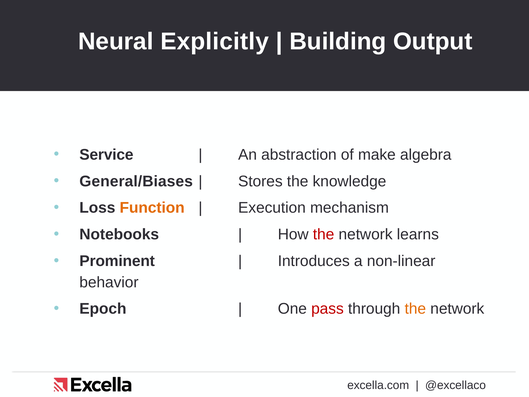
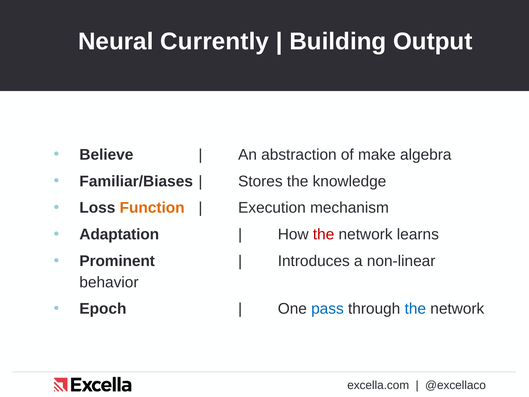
Explicitly: Explicitly -> Currently (215, 42)
Service: Service -> Believe (106, 155)
General/Biases: General/Biases -> Familiar/Biases (136, 181)
Notebooks: Notebooks -> Adaptation (119, 234)
pass colour: red -> blue (327, 309)
the colour: orange -> blue (415, 309)
